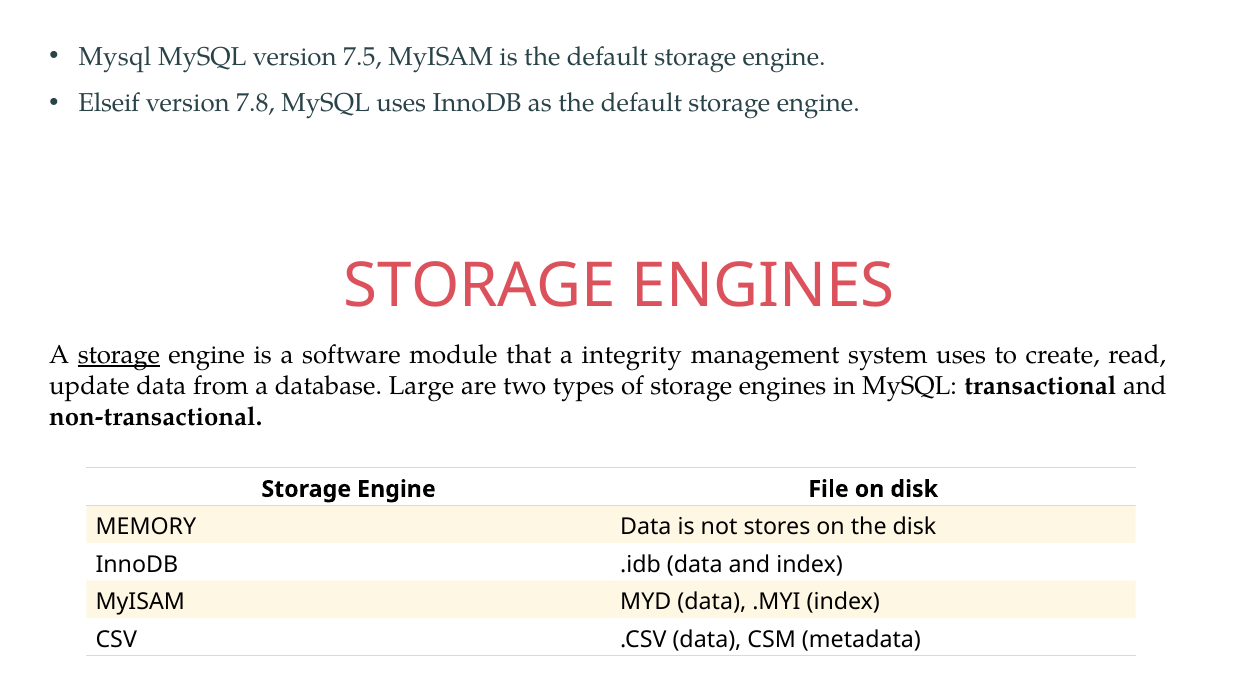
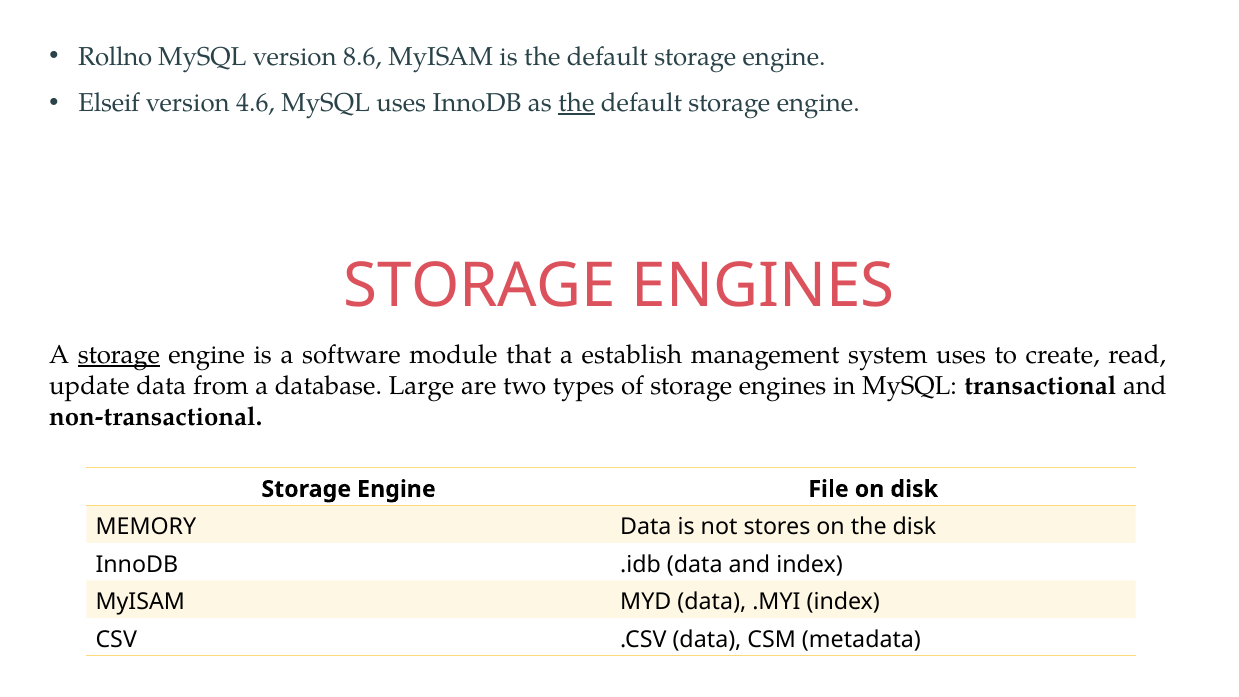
Mysql: Mysql -> Rollno (115, 57)
7.5: 7.5 -> 8.6 (363, 57)
7.8: 7.8 -> 4.6 (256, 103)
the underline: none -> present (576, 103)
integrity: integrity -> establish (632, 355)
